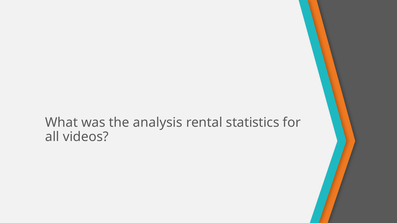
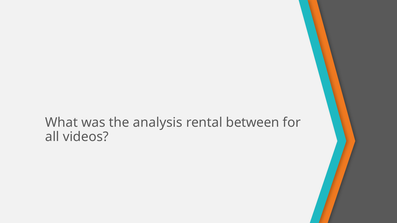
statistics: statistics -> between (253, 123)
